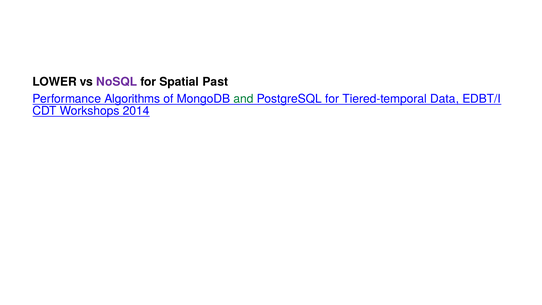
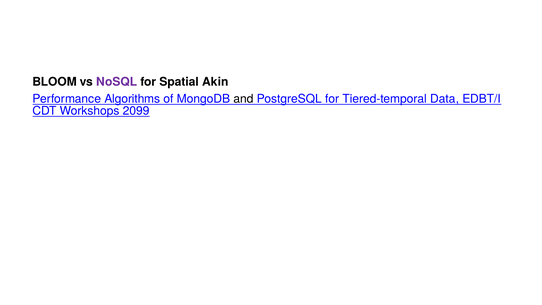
LOWER: LOWER -> BLOOM (55, 82)
Past: Past -> Akin (215, 82)
and colour: green -> black (244, 99)
2014: 2014 -> 2099 (136, 111)
